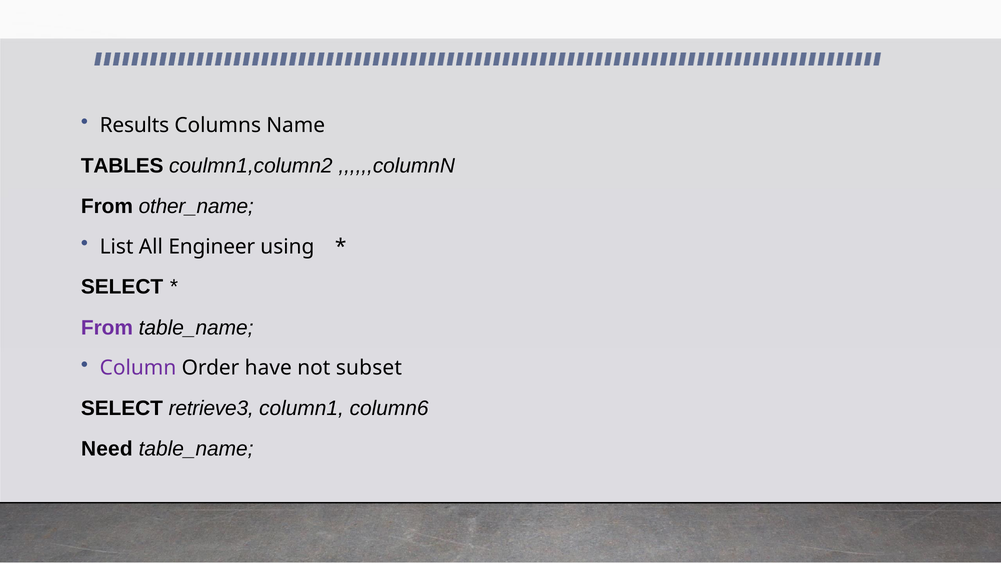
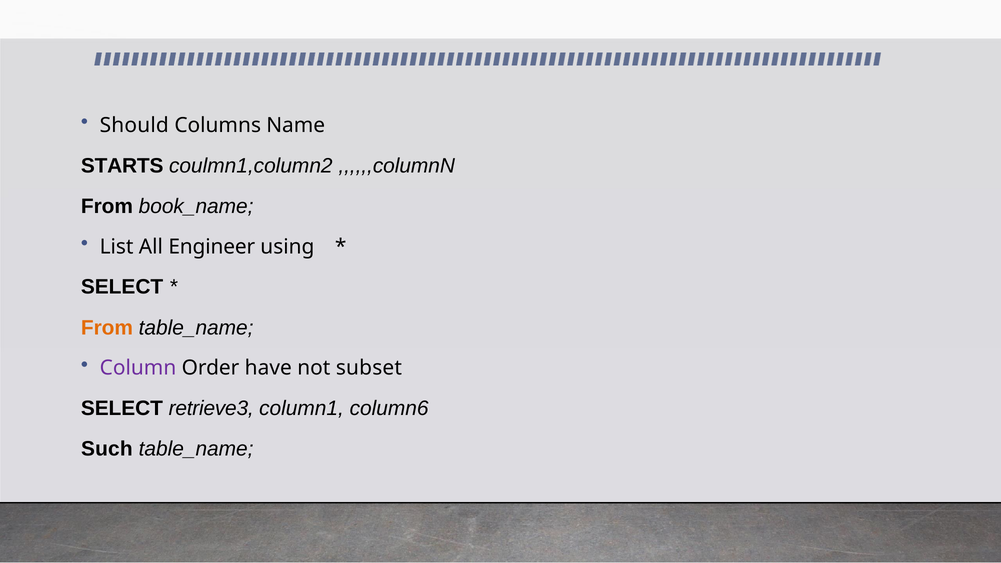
Results: Results -> Should (134, 125)
TABLES: TABLES -> STARTS (122, 166)
other_name: other_name -> book_name (196, 206)
From colour: purple -> orange (107, 328)
Need: Need -> Such (107, 449)
